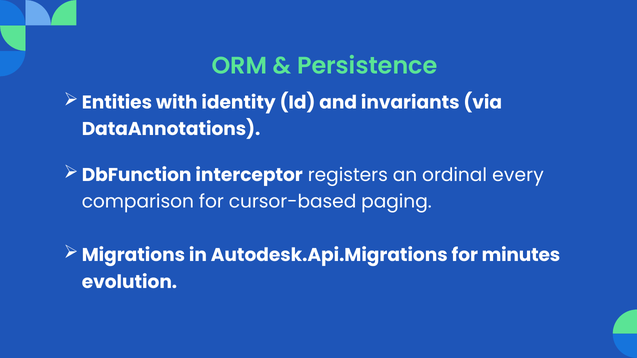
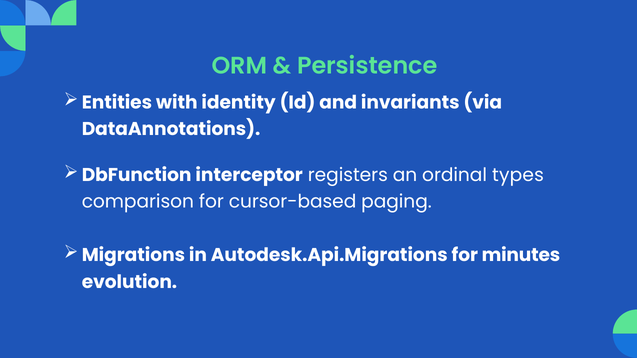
every: every -> types (518, 175)
